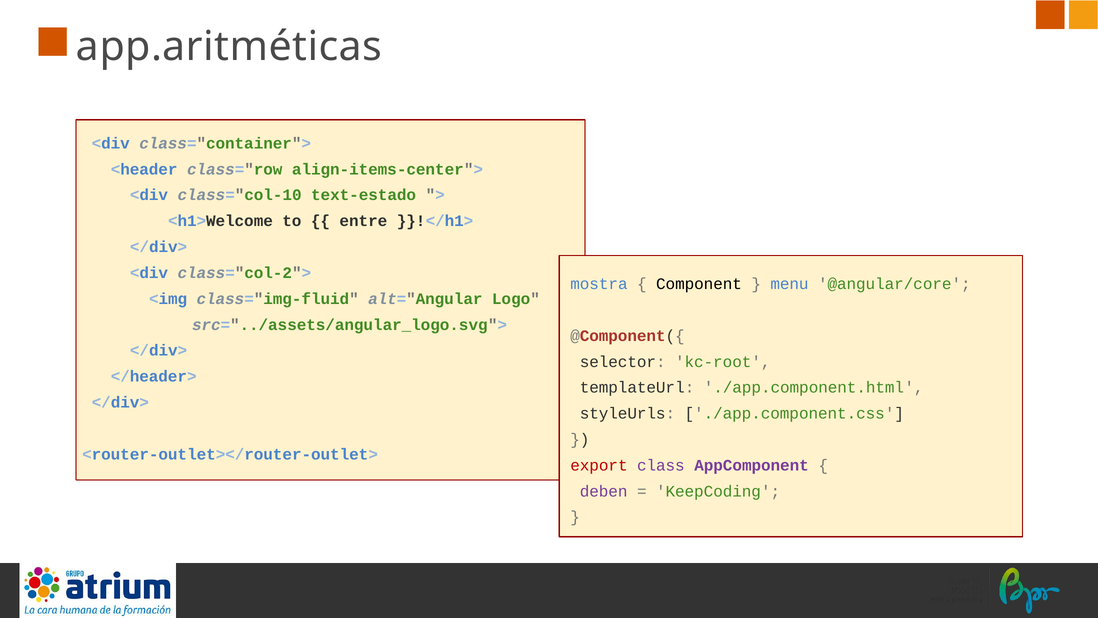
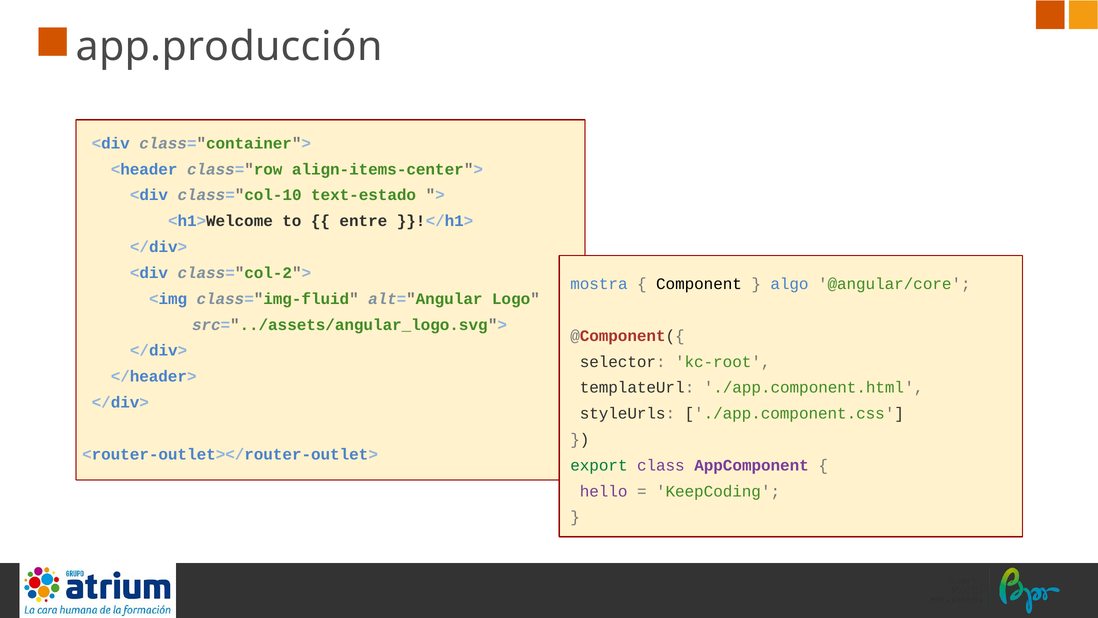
app.aritméticas: app.aritméticas -> app.producción (229, 47)
menu: menu -> algo (790, 284)
export colour: red -> green (599, 465)
deben: deben -> hello (604, 491)
